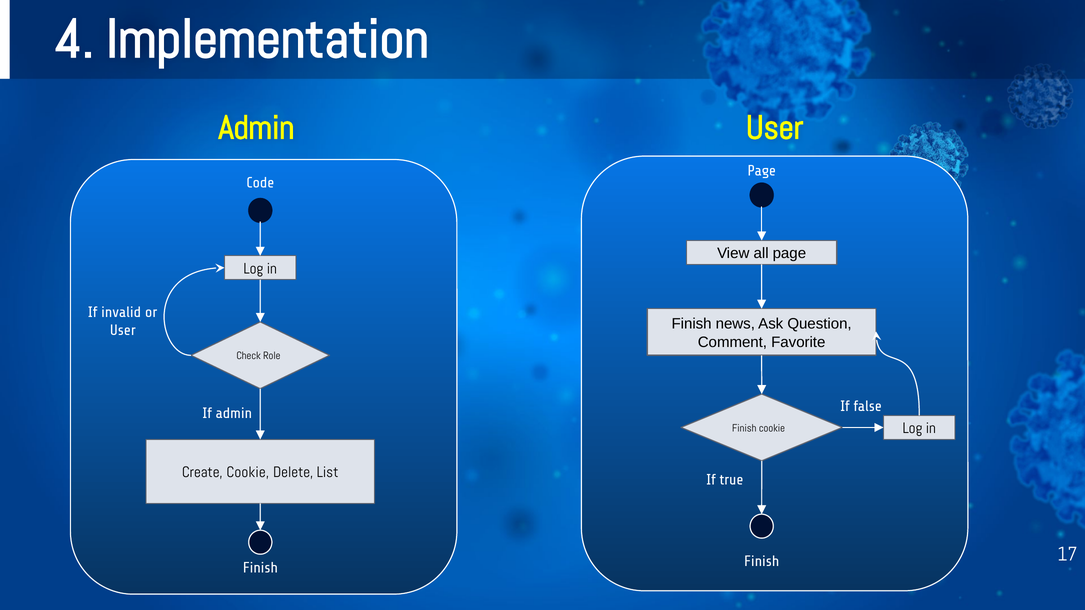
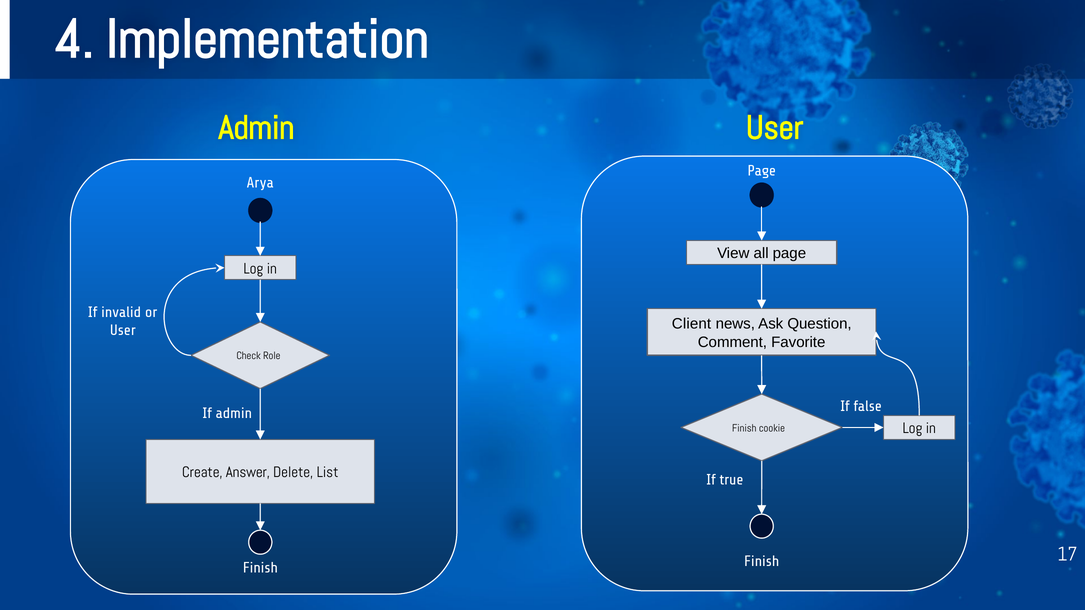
Code: Code -> Arya (260, 183)
Finish: Finish -> Client (691, 324)
Create Cookie: Cookie -> Answer (248, 473)
